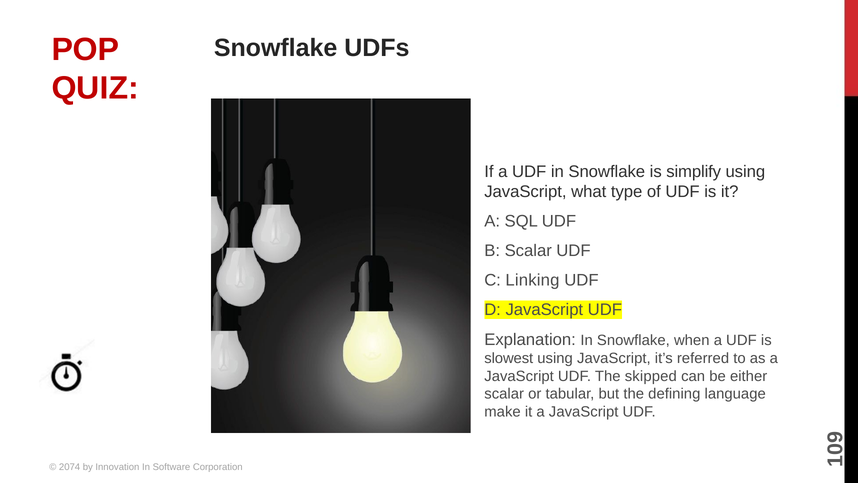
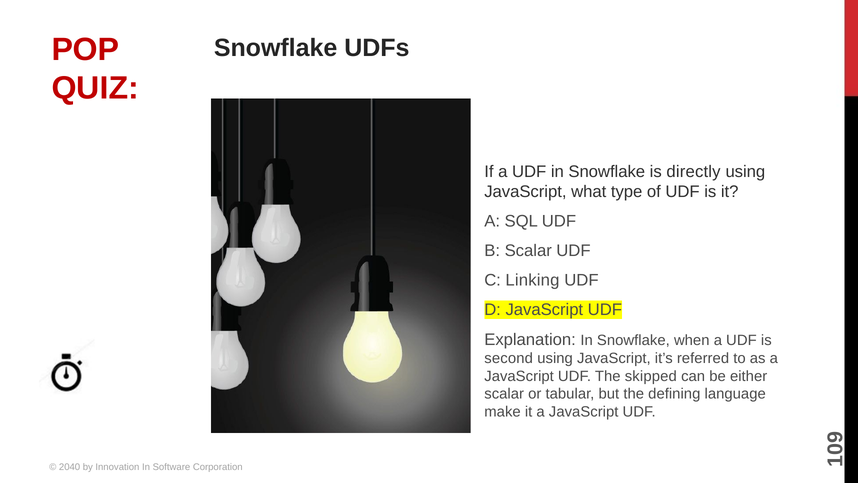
simplify: simplify -> directly (694, 172)
slowest: slowest -> second (509, 358)
2074: 2074 -> 2040 (70, 467)
